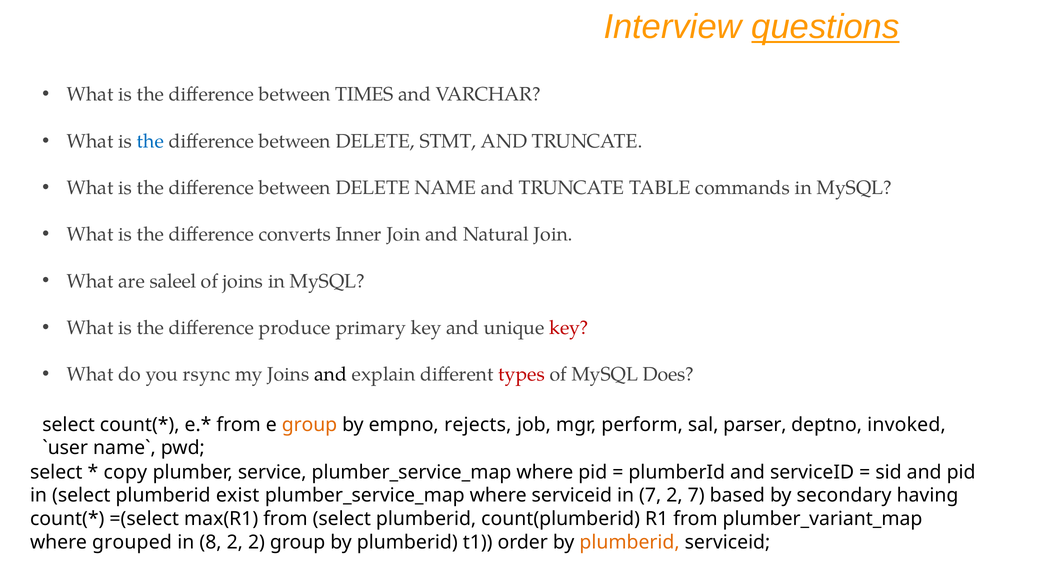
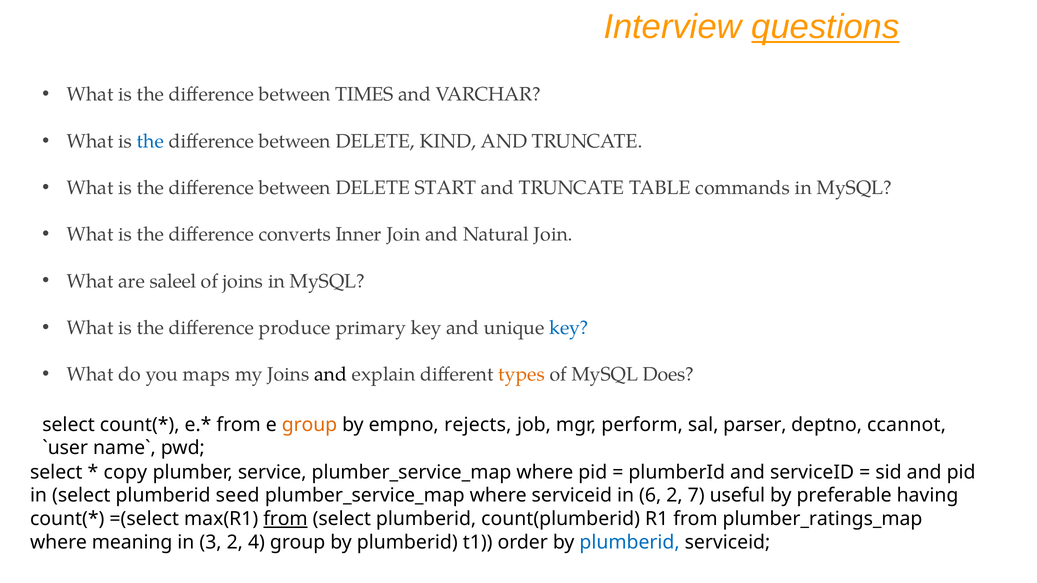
STMT: STMT -> KIND (448, 141)
NAME: NAME -> START (446, 188)
key colour: red -> blue (569, 328)
rsync: rsync -> maps (207, 375)
types colour: red -> orange (522, 375)
invoked: invoked -> ccannot (906, 425)
exist: exist -> seed (238, 496)
in 7: 7 -> 6 (650, 496)
based: based -> useful (737, 496)
secondary: secondary -> preferable (844, 496)
from underline: none -> present (285, 519)
plumber_variant_map: plumber_variant_map -> plumber_ratings_map (823, 519)
grouped: grouped -> meaning (132, 543)
8: 8 -> 3 (211, 543)
2 2: 2 -> 4 (256, 543)
plumberid colour: orange -> blue (630, 543)
